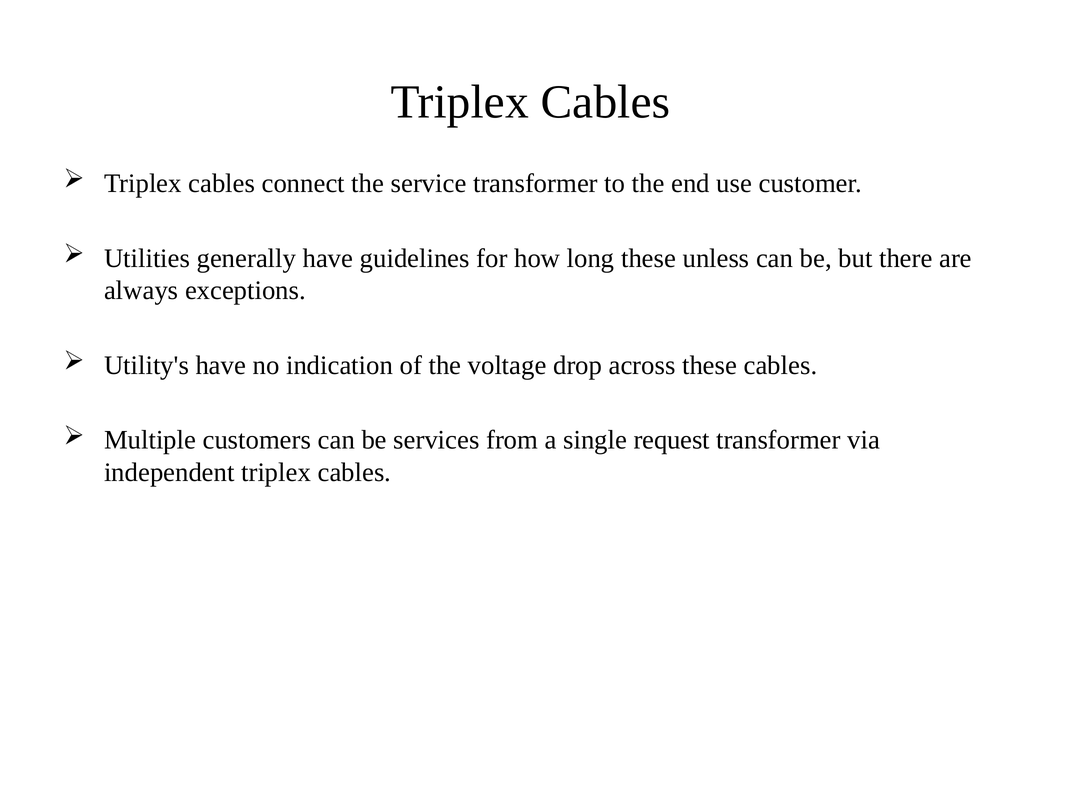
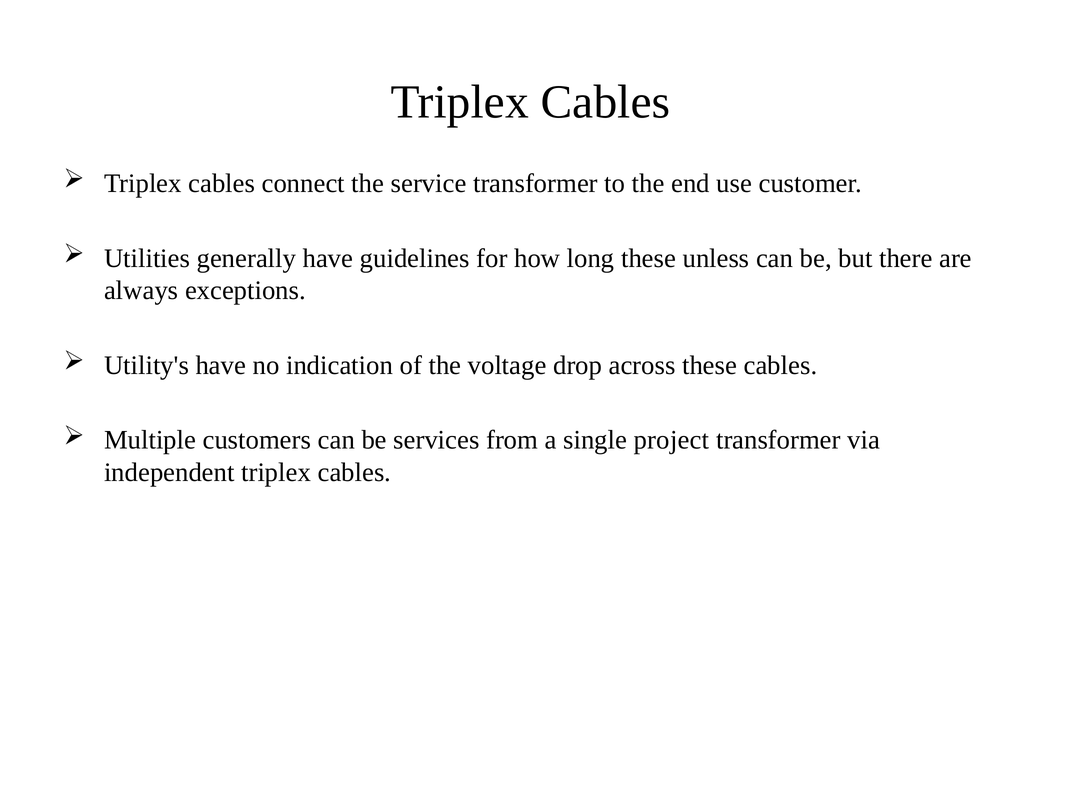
request: request -> project (672, 440)
